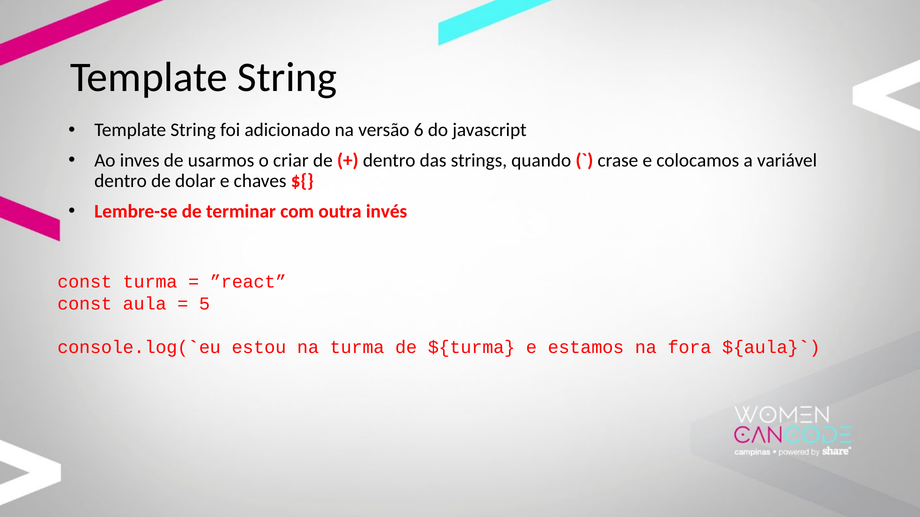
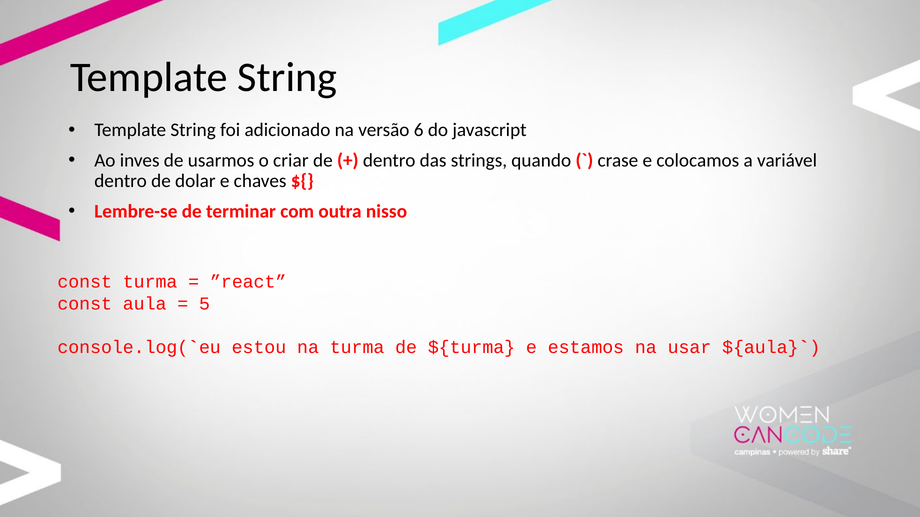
invés: invés -> nisso (386, 211)
fora: fora -> usar (690, 348)
